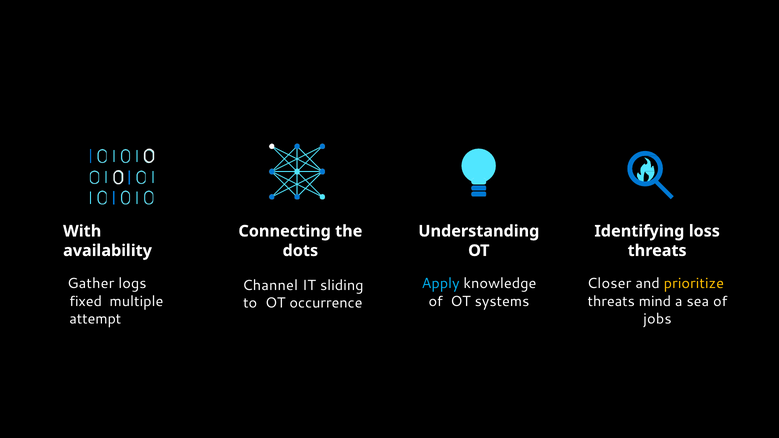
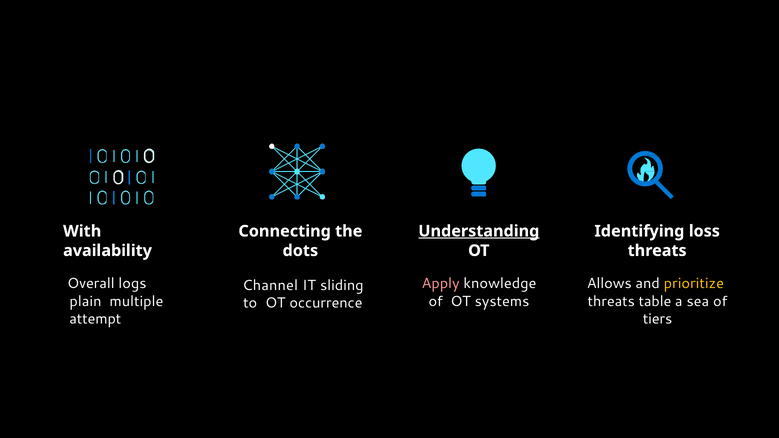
Understanding underline: none -> present (479, 231)
Gather: Gather -> Overall (91, 284)
Apply colour: light blue -> pink (441, 284)
Closer: Closer -> Allows (609, 284)
fixed: fixed -> plain (86, 301)
mind: mind -> table (655, 301)
jobs: jobs -> tiers (658, 319)
